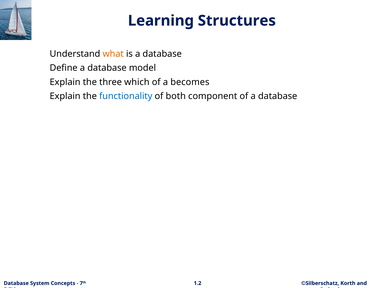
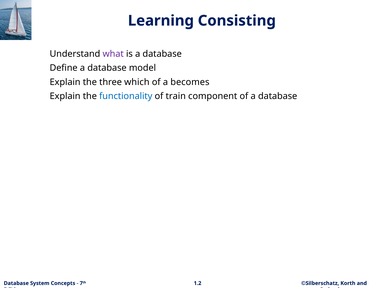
Structures: Structures -> Consisting (237, 21)
what colour: orange -> purple (113, 54)
both: both -> train (176, 96)
